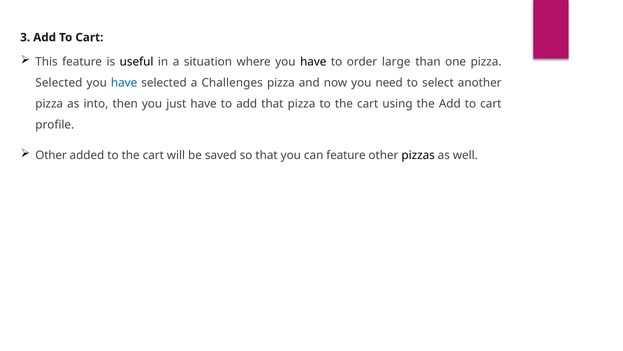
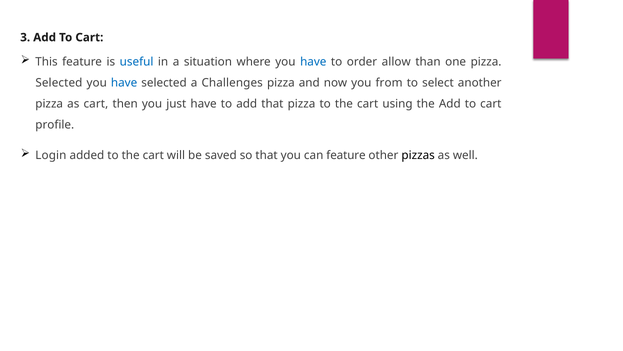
useful colour: black -> blue (137, 62)
have colour: black -> blue (313, 62)
large: large -> allow (396, 62)
need: need -> from (389, 83)
as into: into -> cart (96, 104)
Other: Other -> Login (51, 155)
